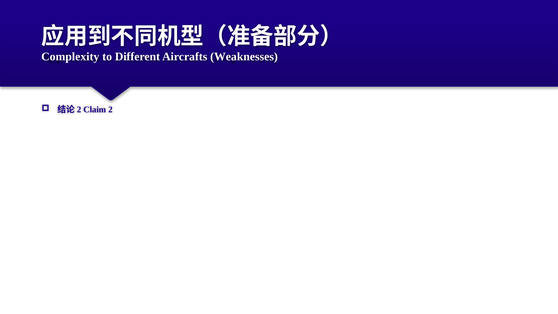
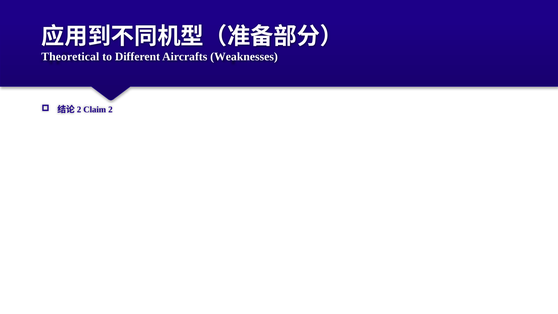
Complexity: Complexity -> Theoretical (70, 57)
